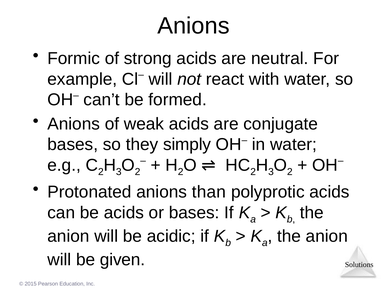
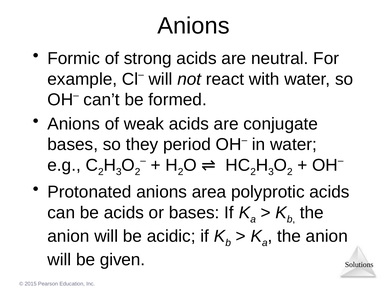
simply: simply -> period (187, 145)
than: than -> area (209, 192)
